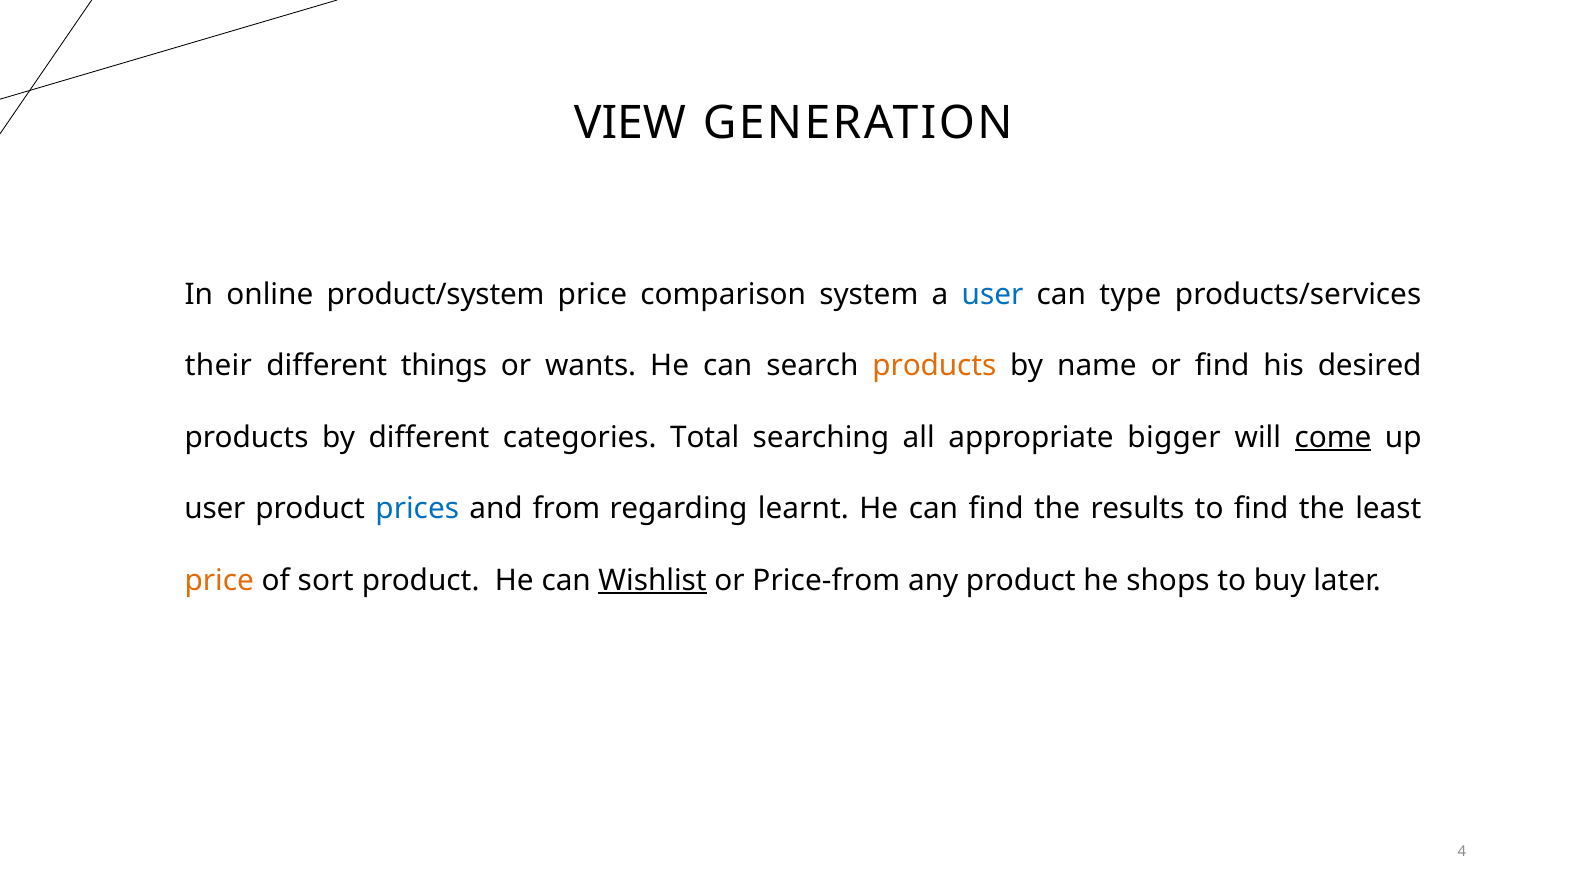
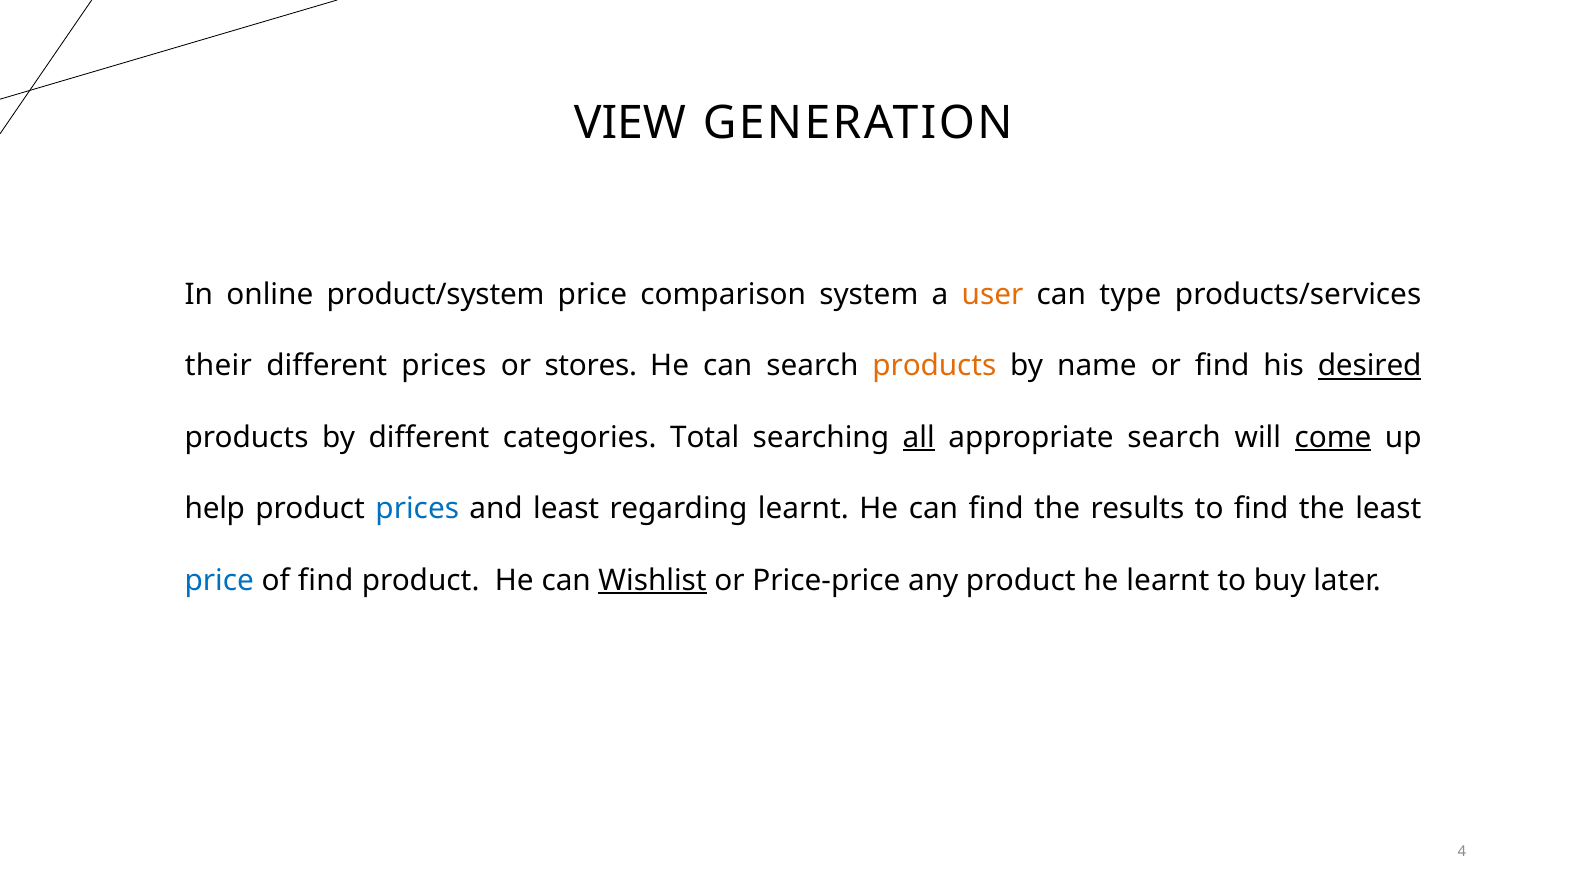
user colour: blue -> orange (993, 295)
different things: things -> prices (444, 366)
wants: wants -> stores (591, 366)
desired underline: none -> present (1370, 366)
all underline: none -> present (919, 437)
appropriate bigger: bigger -> search (1174, 437)
user: user -> help (215, 509)
and from: from -> least (566, 509)
price colour: orange -> blue (219, 580)
of sort: sort -> find (326, 580)
Price-from: Price-from -> Price-price (826, 580)
he shops: shops -> learnt (1168, 580)
